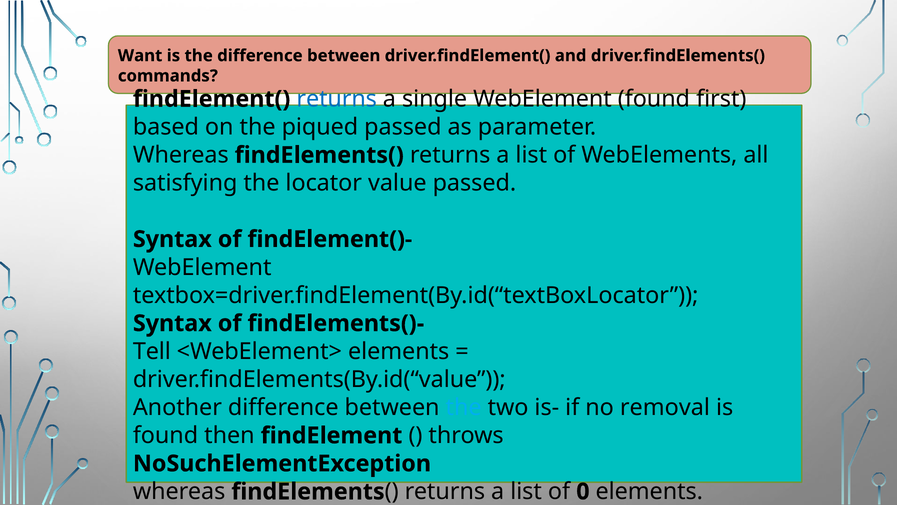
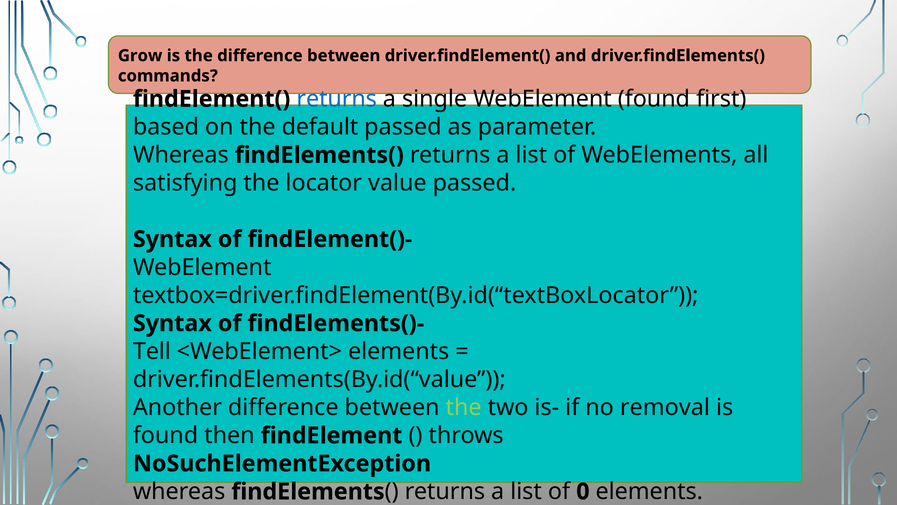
Want: Want -> Grow (140, 56)
piqued: piqued -> default (320, 127)
the colour: light blue -> light green (464, 407)
